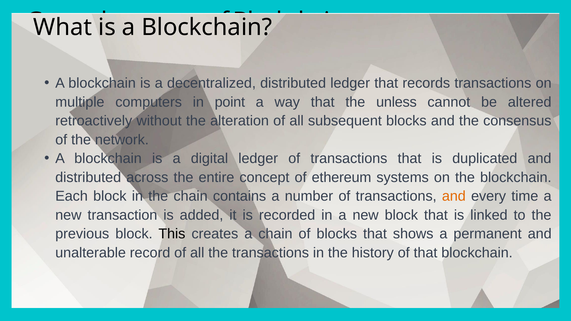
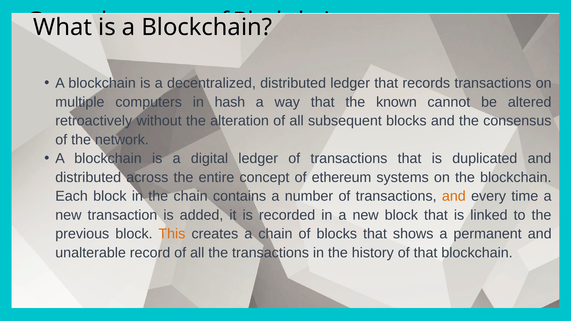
point: point -> hash (230, 102)
unless: unless -> known (396, 102)
This colour: black -> orange (172, 234)
